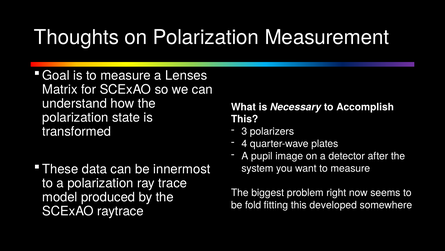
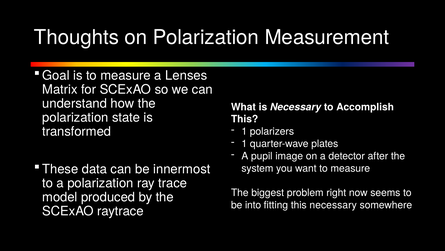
3: 3 -> 1 (244, 131)
4: 4 -> 1 (244, 143)
fold: fold -> into (253, 205)
this developed: developed -> necessary (333, 205)
